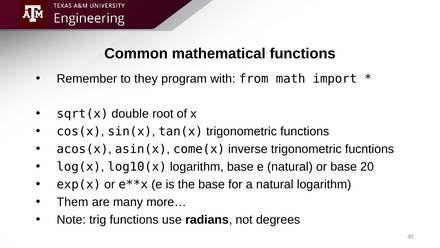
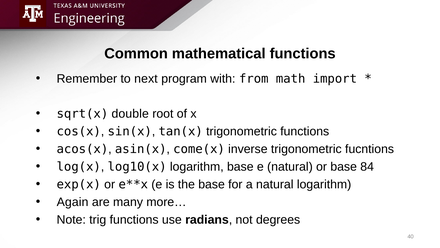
they: they -> next (146, 78)
20: 20 -> 84 (367, 166)
Them: Them -> Again (73, 202)
